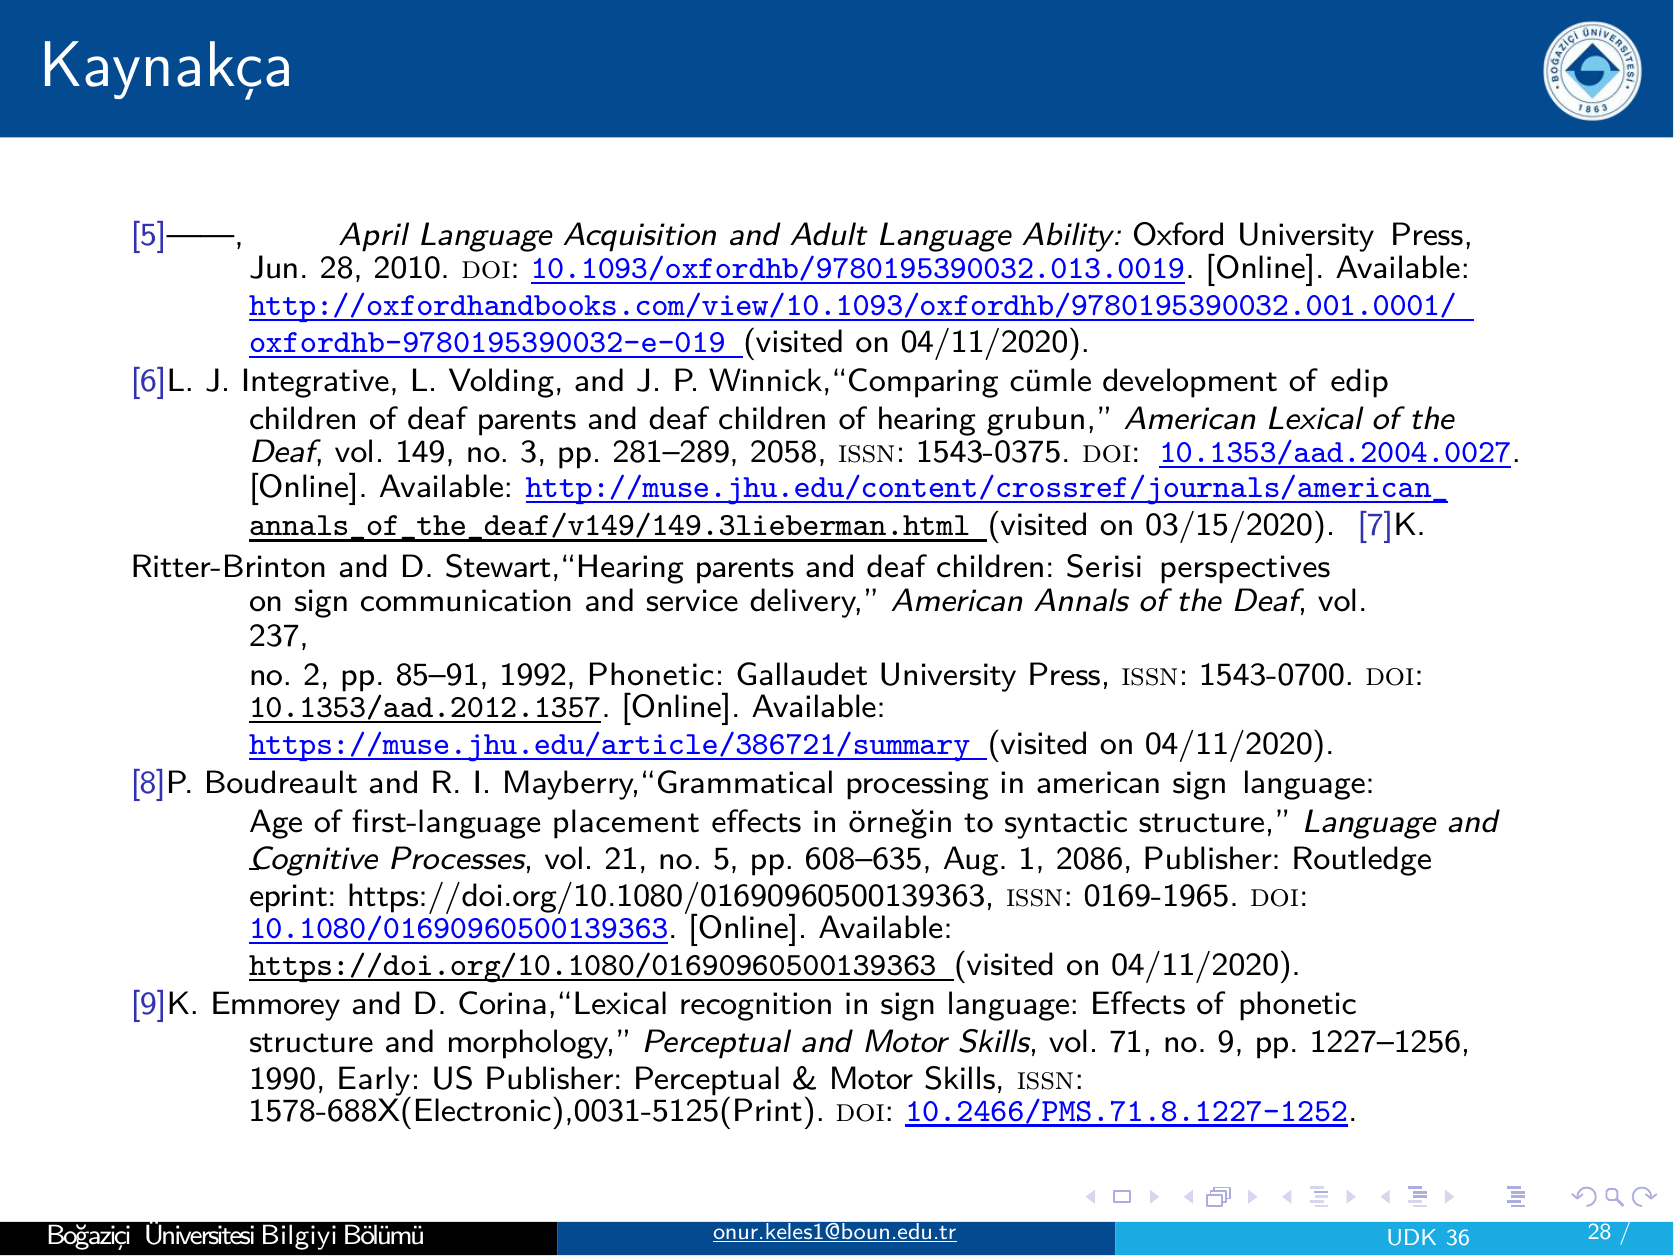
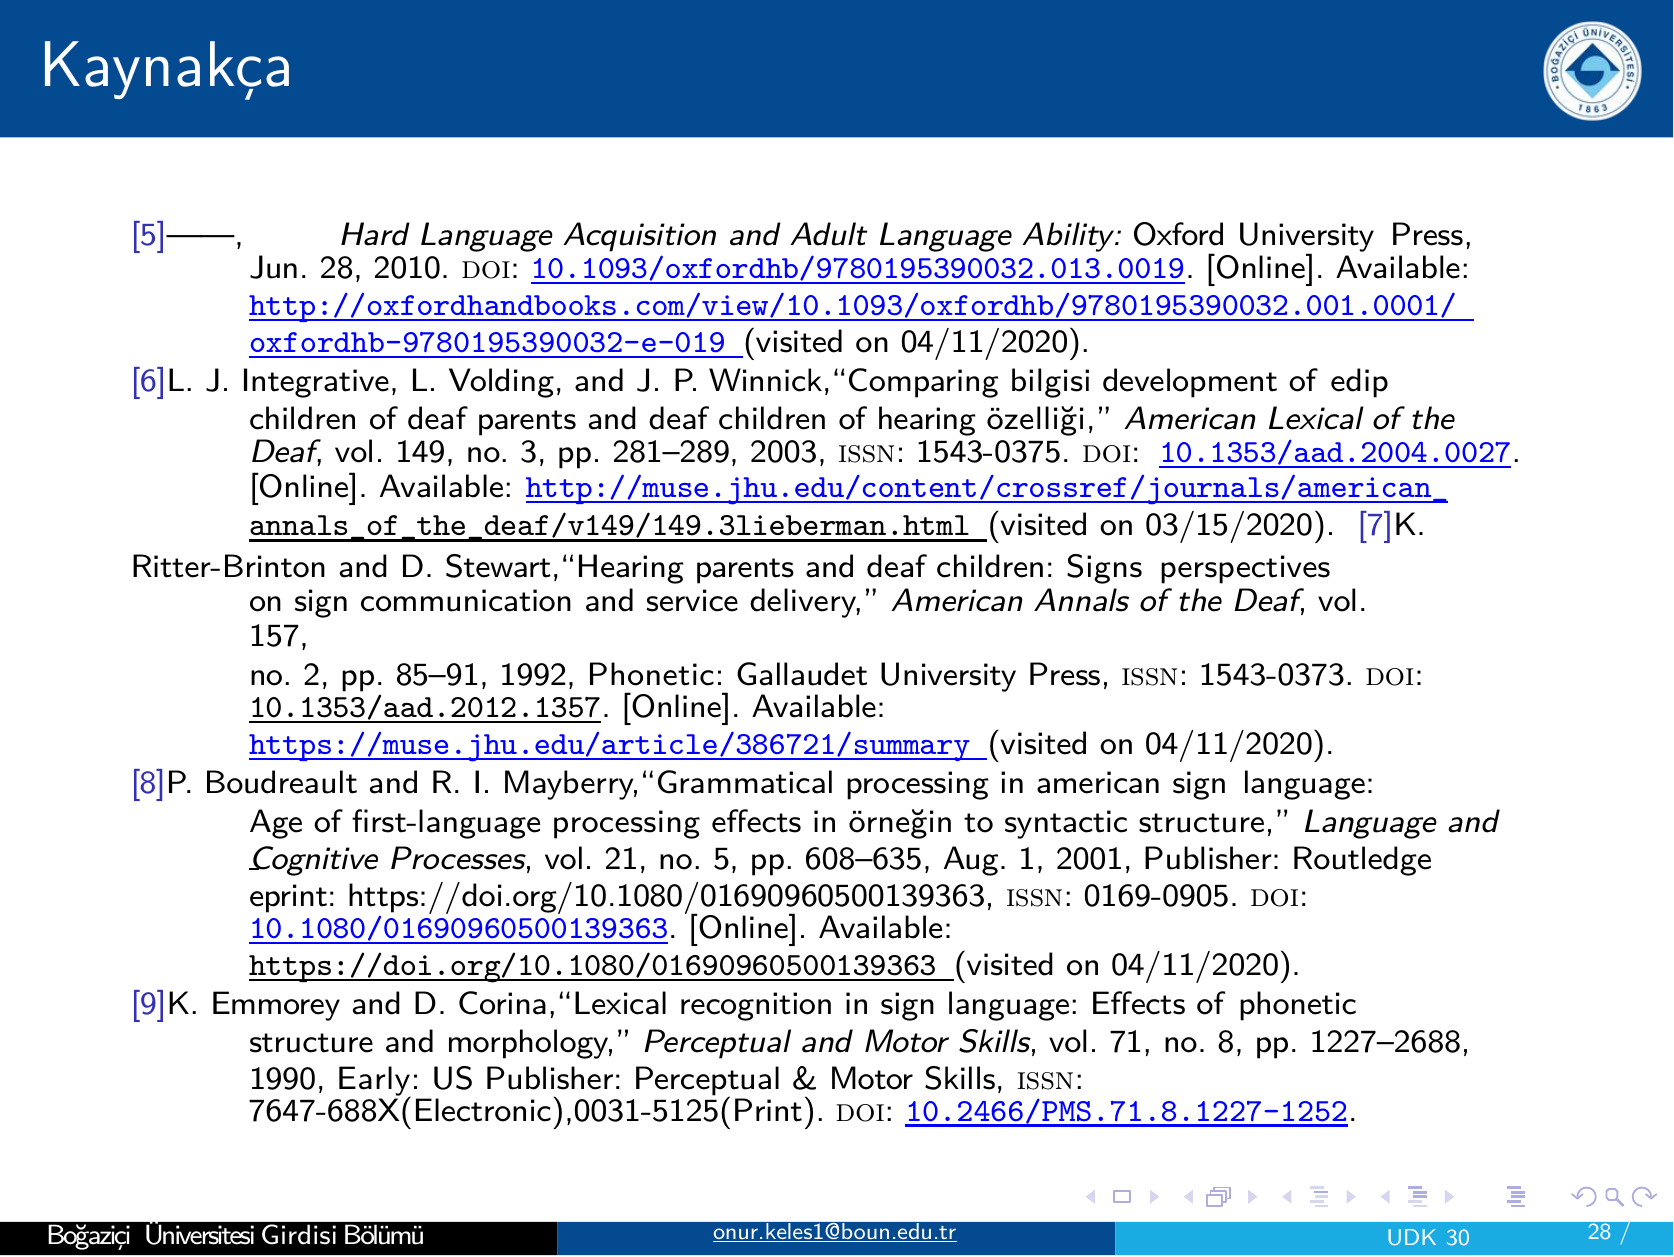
April: April -> Hard (373, 234)
cümle: cümle -> bilgisi (1051, 380)
grubun: grubun -> özelliği (1049, 419)
2058: 2058 -> 2003 (788, 452)
Serisi: Serisi -> Signs (1104, 566)
237: 237 -> 157 (279, 636)
1543-0700: 1543-0700 -> 1543-0373 (1277, 674)
first-language placement: placement -> processing (626, 821)
2086: 2086 -> 2001 (1094, 858)
0169-1965: 0169-1965 -> 0169-0905 (1161, 895)
9: 9 -> 8 (1231, 1042)
1227–1256: 1227–1256 -> 1227–2688 (1390, 1042)
1578-688X(Electronic),0031-5125(Print: 1578-688X(Electronic),0031-5125(Print -> 7647-688X(Electronic),0031-5125(Print (537, 1110)
Bilgiyi: Bilgiyi -> Girdisi (299, 1235)
36: 36 -> 30 (1458, 1237)
